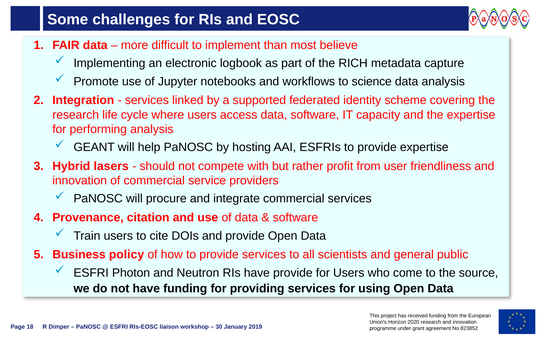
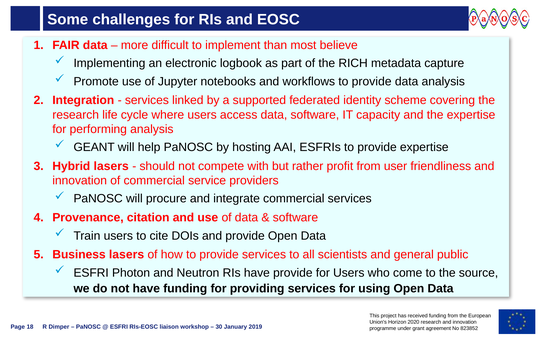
workflows to science: science -> provide (372, 81)
Business policy: policy -> lasers (127, 255)
